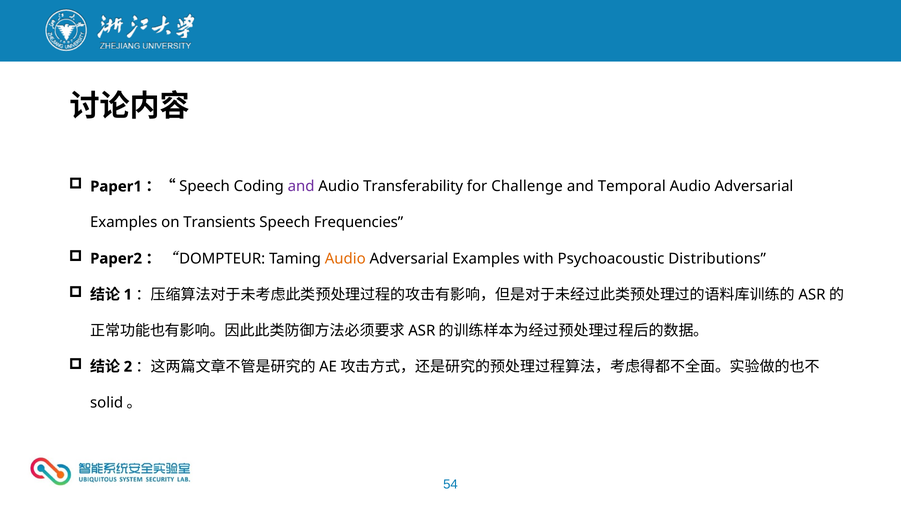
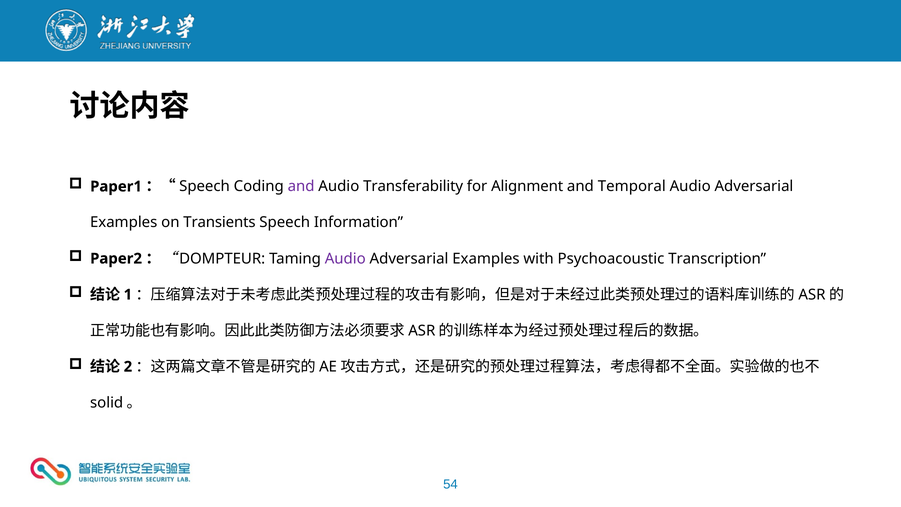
Challenge: Challenge -> Alignment (527, 186)
Frequencies: Frequencies -> Information (359, 222)
Audio colour: orange -> purple (345, 258)
Distributions: Distributions -> Transcription (717, 258)
